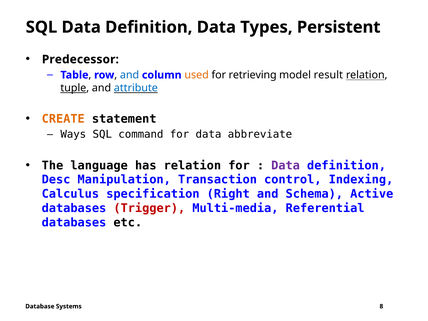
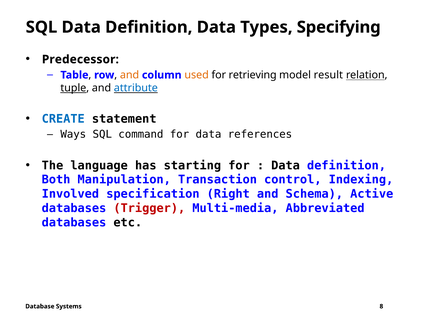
Persistent: Persistent -> Specifying (339, 27)
and colour: blue -> orange (130, 75)
CREATE colour: orange -> blue (63, 119)
abbreviate: abbreviate -> references (260, 134)
has relation: relation -> starting (192, 165)
Data colour: purple -> black (286, 165)
Desc: Desc -> Both (56, 180)
Calculus: Calculus -> Involved (70, 194)
Referential: Referential -> Abbreviated (325, 208)
